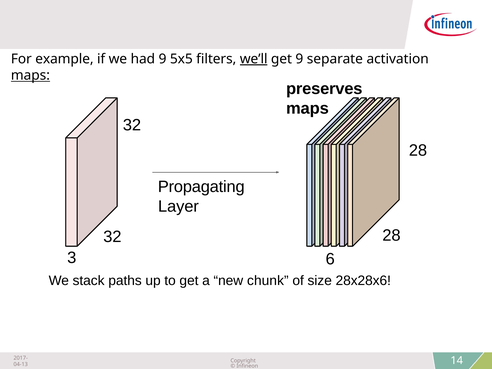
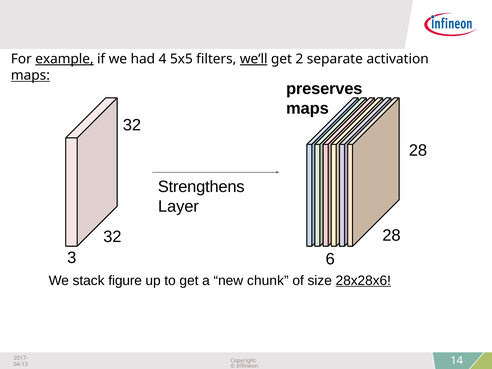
example underline: none -> present (64, 59)
had 9: 9 -> 4 (163, 59)
get 9: 9 -> 2 (299, 59)
Propagating: Propagating -> Strengthens (201, 187)
paths: paths -> figure (125, 281)
28x28x6 underline: none -> present (363, 281)
